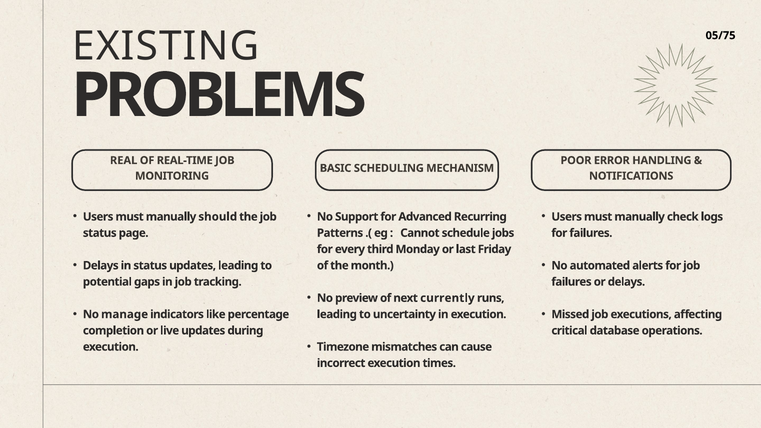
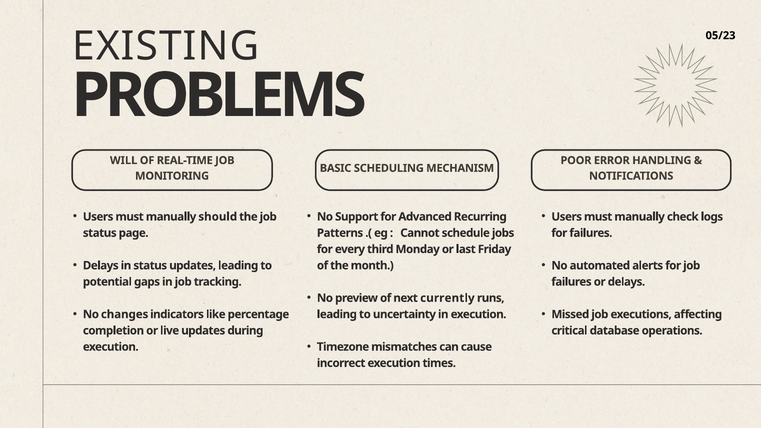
05/75: 05/75 -> 05/23 (721, 36)
REAL: REAL -> WILL (124, 160)
manage: manage -> changes (125, 314)
